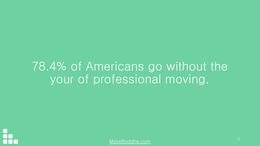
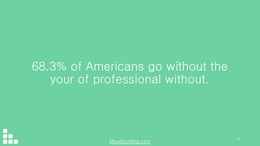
78.4%: 78.4% -> 68.3% (49, 67)
professional moving: moving -> without (187, 79)
